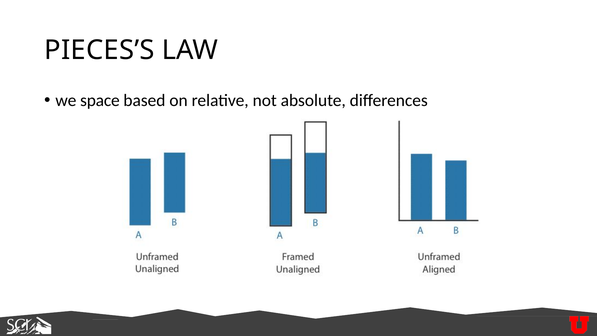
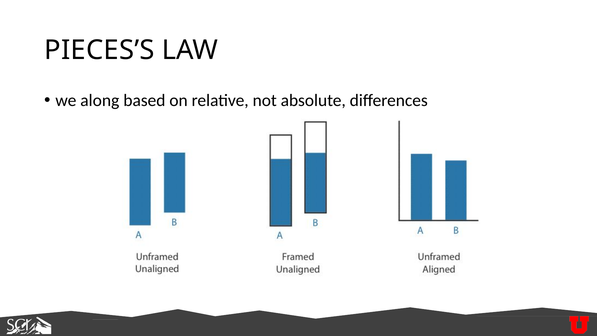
space: space -> along (100, 100)
